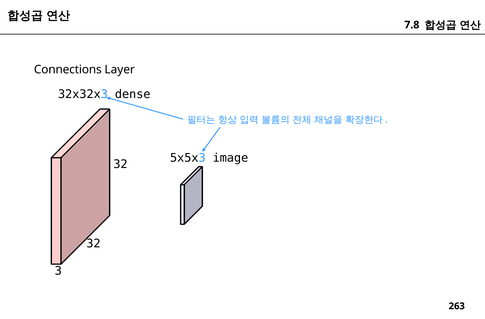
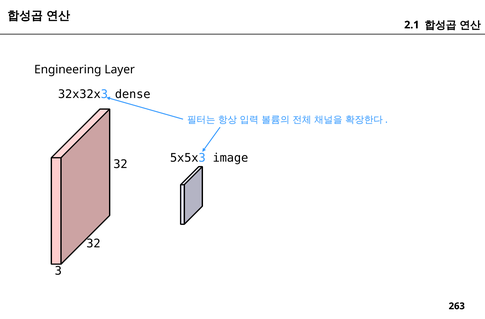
7.8: 7.8 -> 2.1 (412, 25)
Connections: Connections -> Engineering (68, 70)
